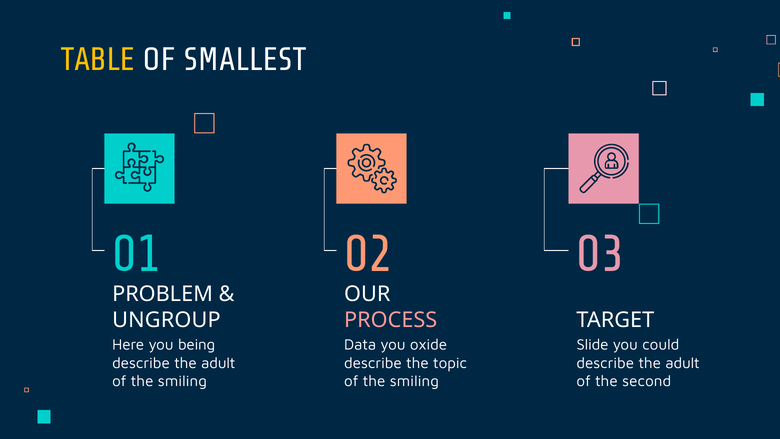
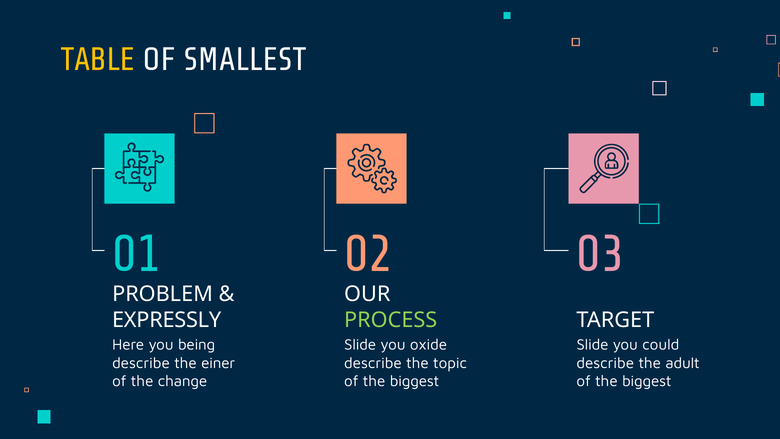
UNGROUP: UNGROUP -> EXPRESSLY (167, 320)
PROCESS colour: pink -> light green (391, 320)
Data: Data -> Slide (360, 345)
adult: adult -> einer (218, 363)
smiling: smiling -> change (183, 381)
smiling: smiling -> biggest (415, 381)
second: second -> biggest (647, 381)
